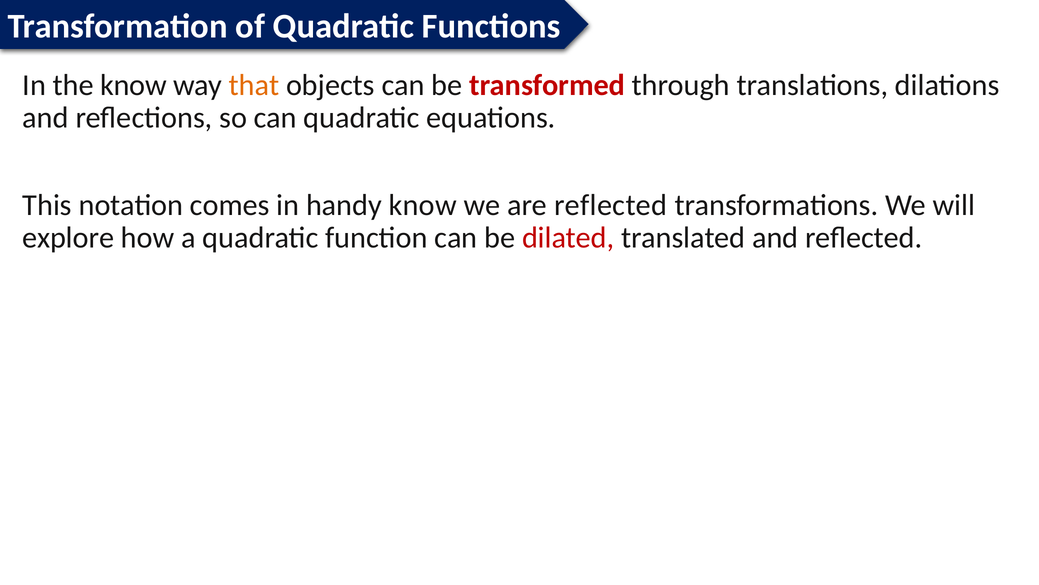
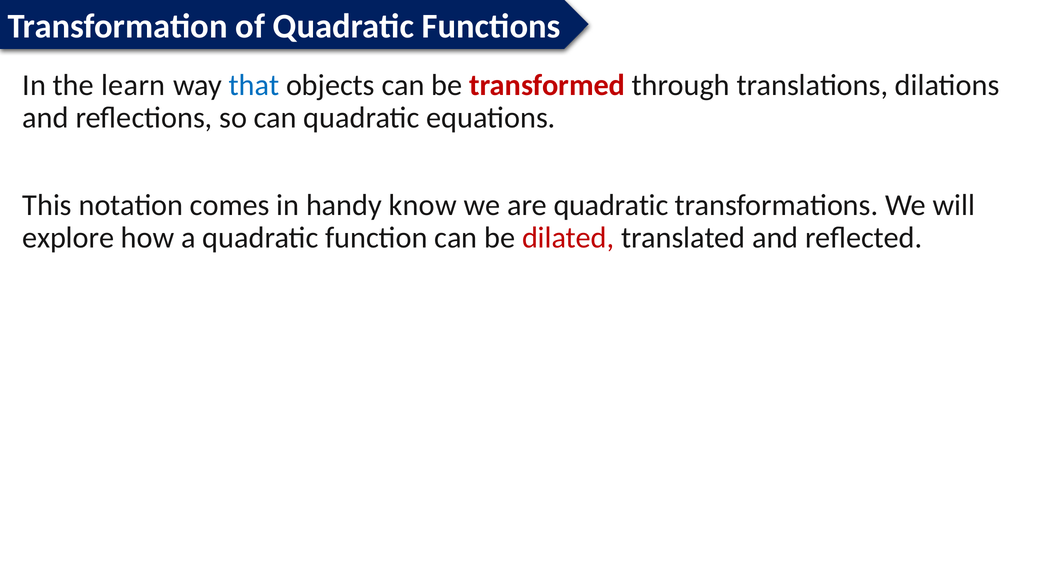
the know: know -> learn (133, 85)
that colour: orange -> blue (254, 85)
are reflected: reflected -> quadratic (611, 205)
